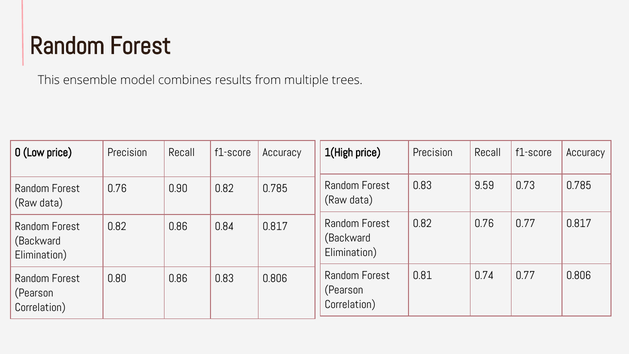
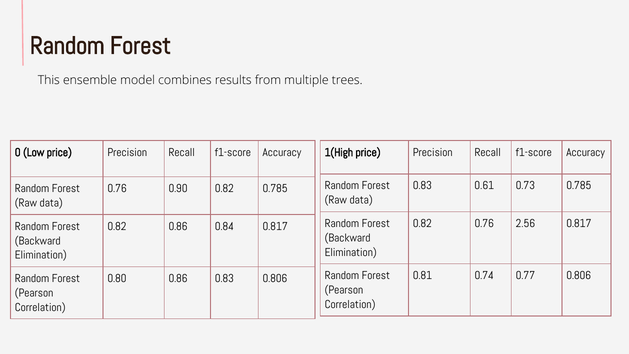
9.59: 9.59 -> 0.61 (484, 186)
0.76 0.77: 0.77 -> 2.56 (525, 223)
